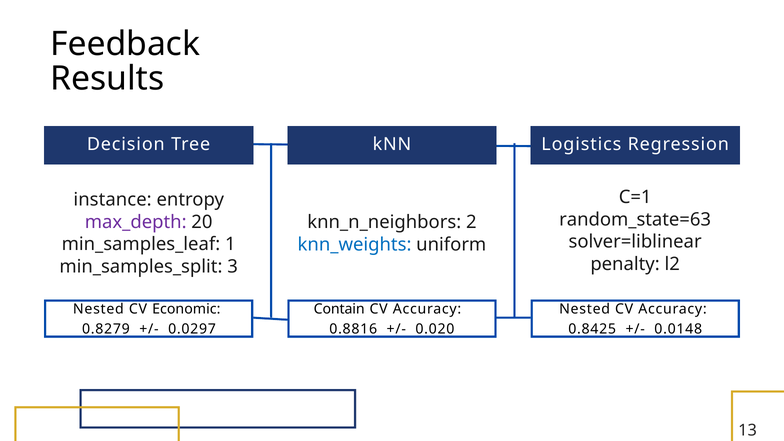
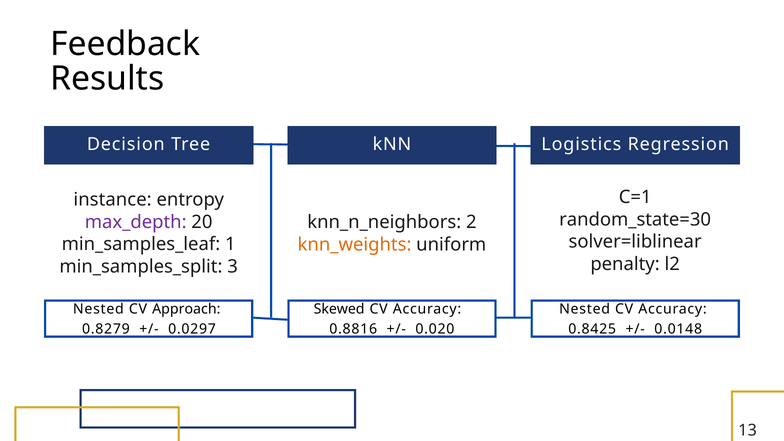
random_state=63: random_state=63 -> random_state=30 (635, 220)
knn_weights colour: blue -> orange (355, 244)
Economic: Economic -> Approach (186, 309)
Contain: Contain -> Skewed (339, 309)
